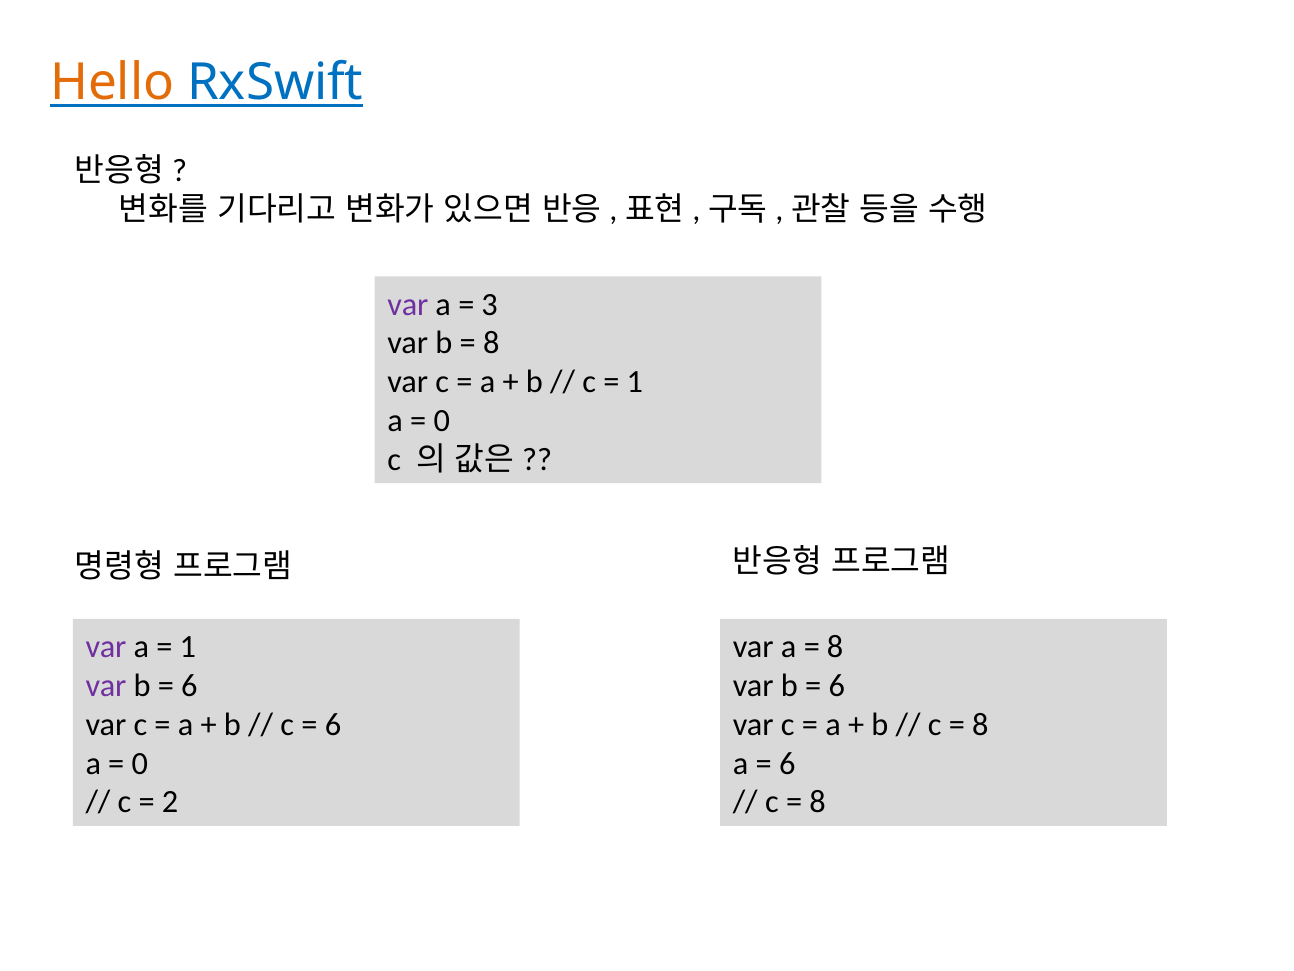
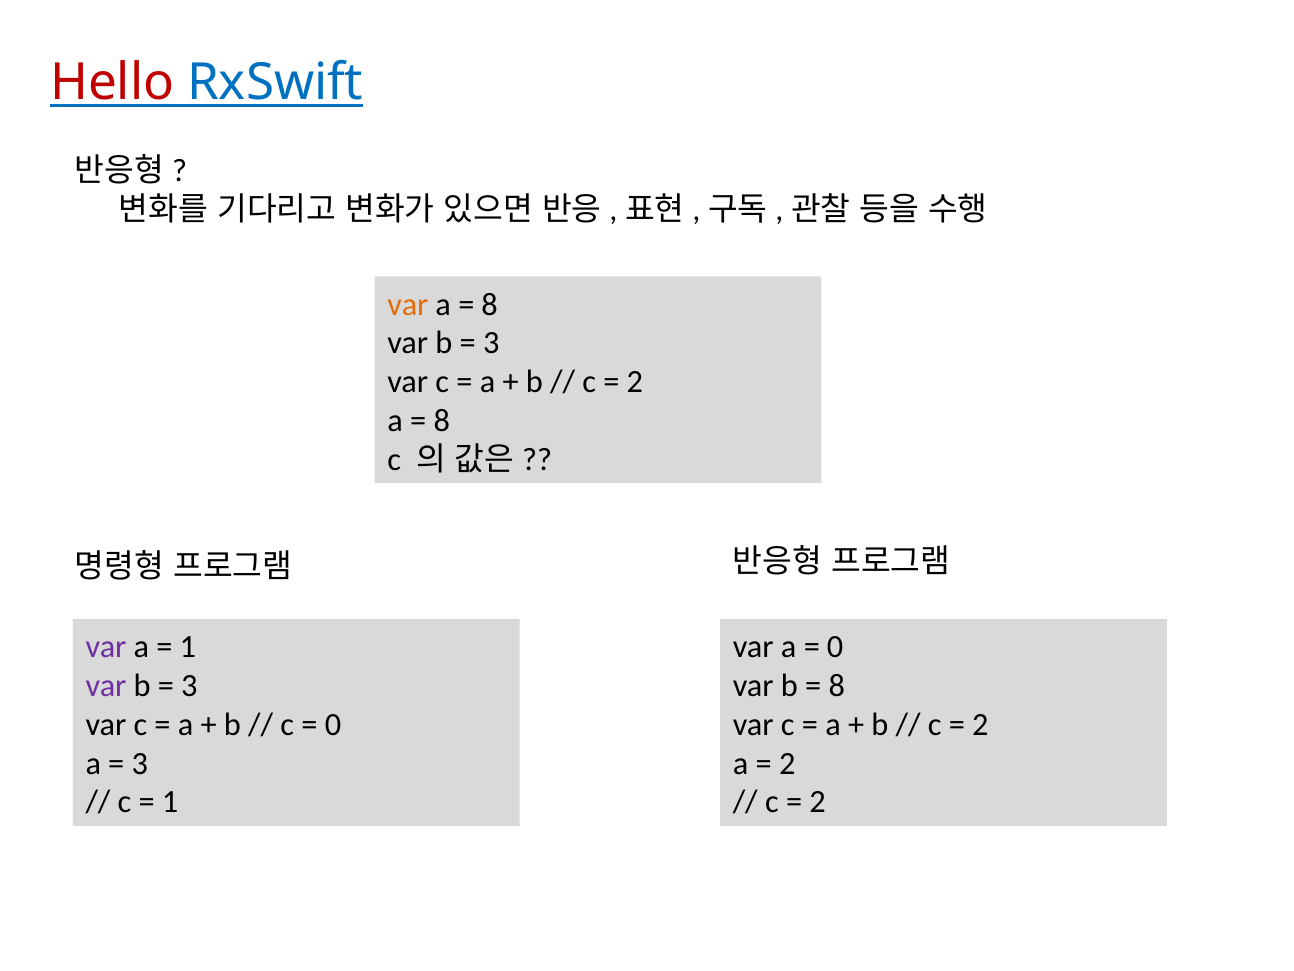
Hello colour: orange -> red (112, 82)
var colour: purple -> orange (408, 304)
3: 3 -> 8 (490, 304)
8: 8 -> 3 (491, 343)
1: 1 -> 2 (635, 382)
0: 0 -> 8 (442, 421)
8: 8 -> 0 (835, 647)
6: 6 -> 3 (189, 685)
6: 6 -> 8 (837, 685)
6: 6 -> 0 (333, 724)
8: 8 -> 2 (980, 724)
0: 0 -> 3 (140, 763)
6: 6 -> 2 (787, 763)
2: 2 -> 1 (170, 802)
8: 8 -> 2 (818, 802)
